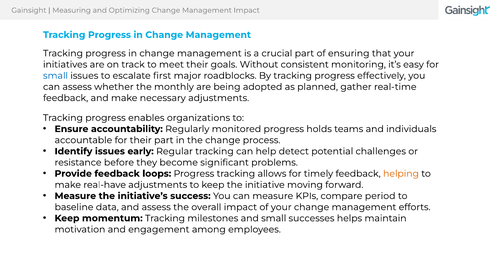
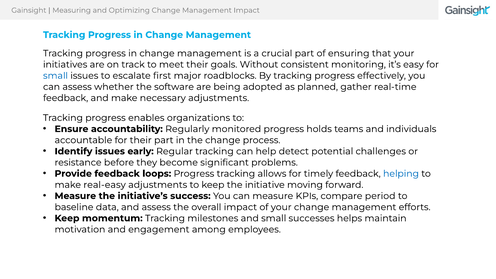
monthly: monthly -> software (174, 87)
helping colour: orange -> blue (401, 174)
real-have: real-have -> real-easy (105, 185)
